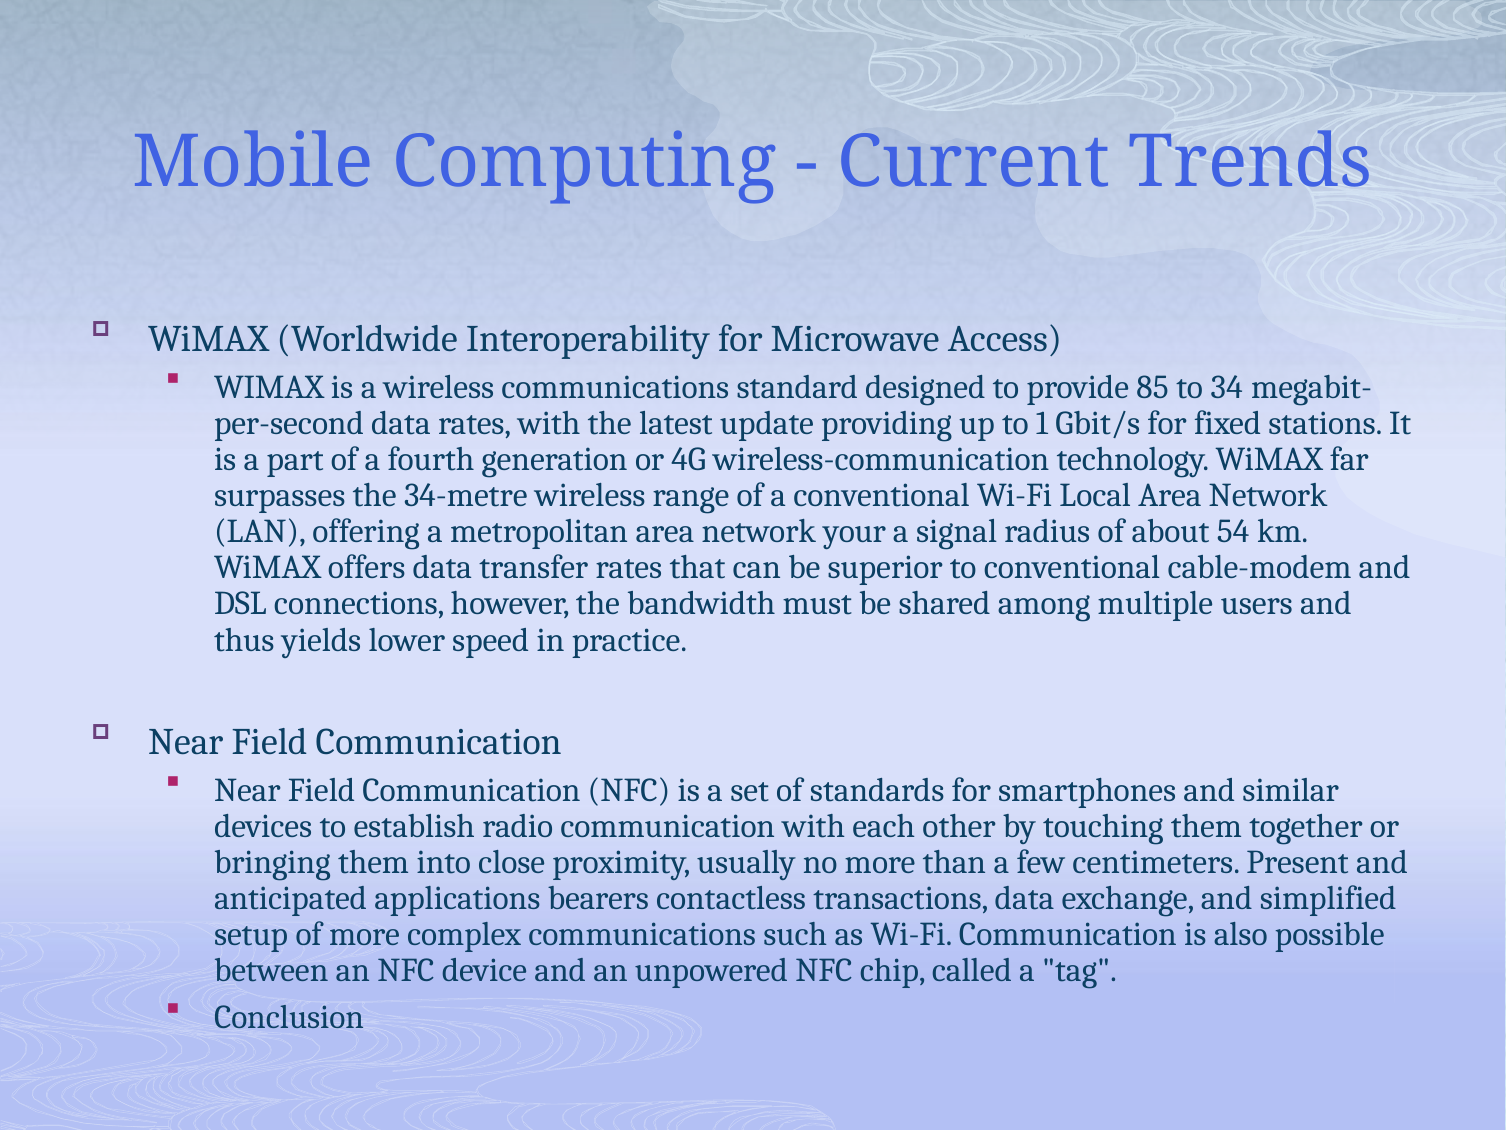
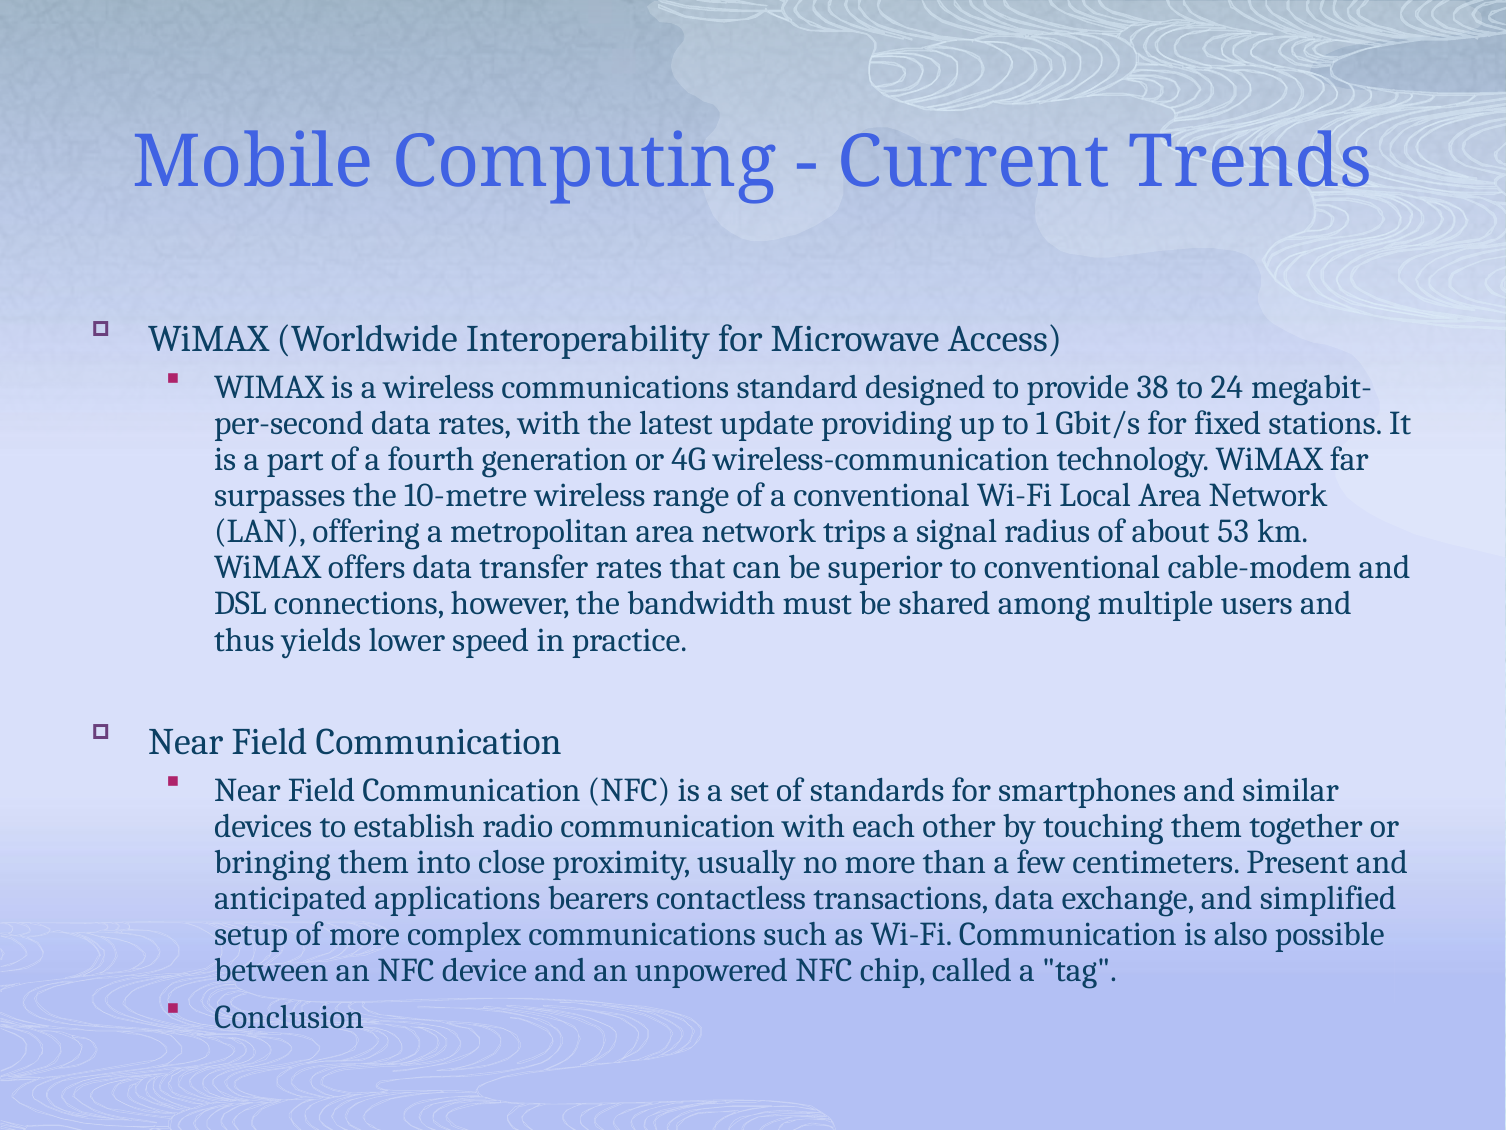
85: 85 -> 38 (1152, 387)
34: 34 -> 24 (1227, 387)
34-metre: 34-metre -> 10-metre (466, 495)
your: your -> trips (855, 531)
54: 54 -> 53 (1233, 531)
